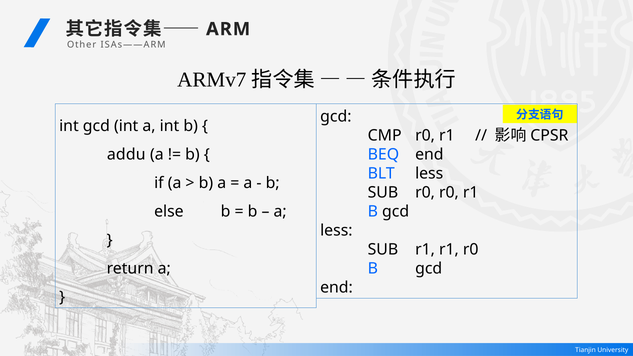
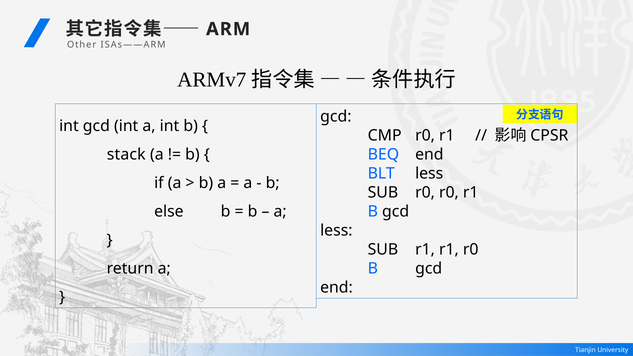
addu: addu -> stack (126, 155)
